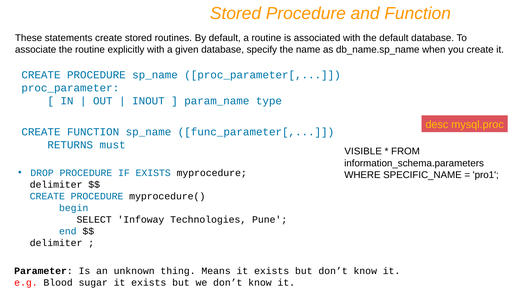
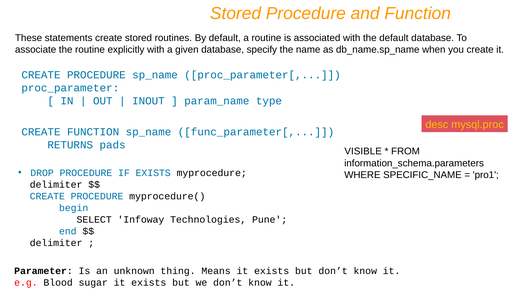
must: must -> pads (113, 145)
